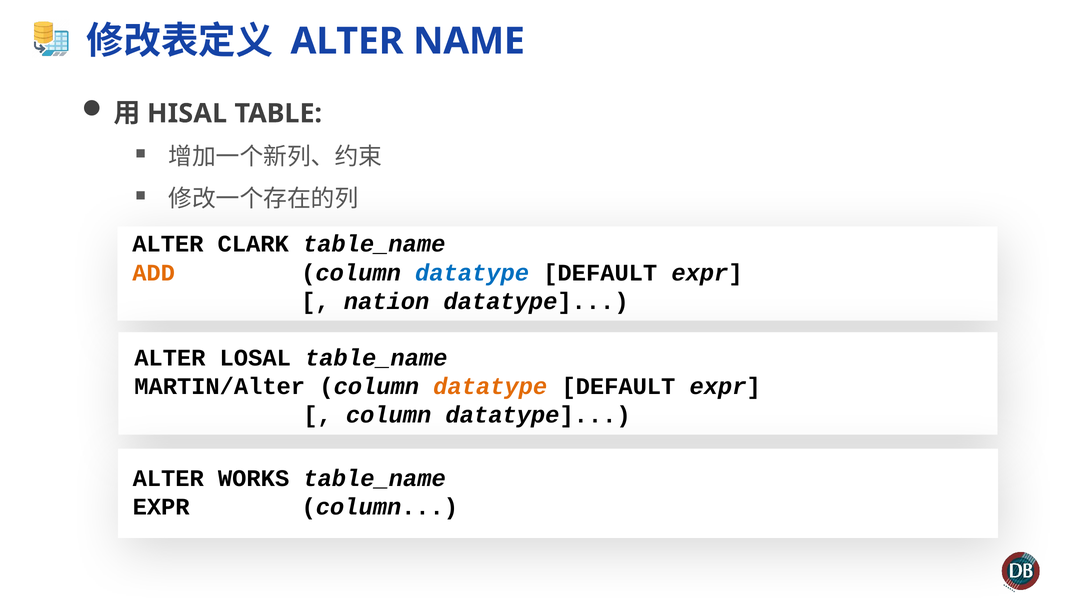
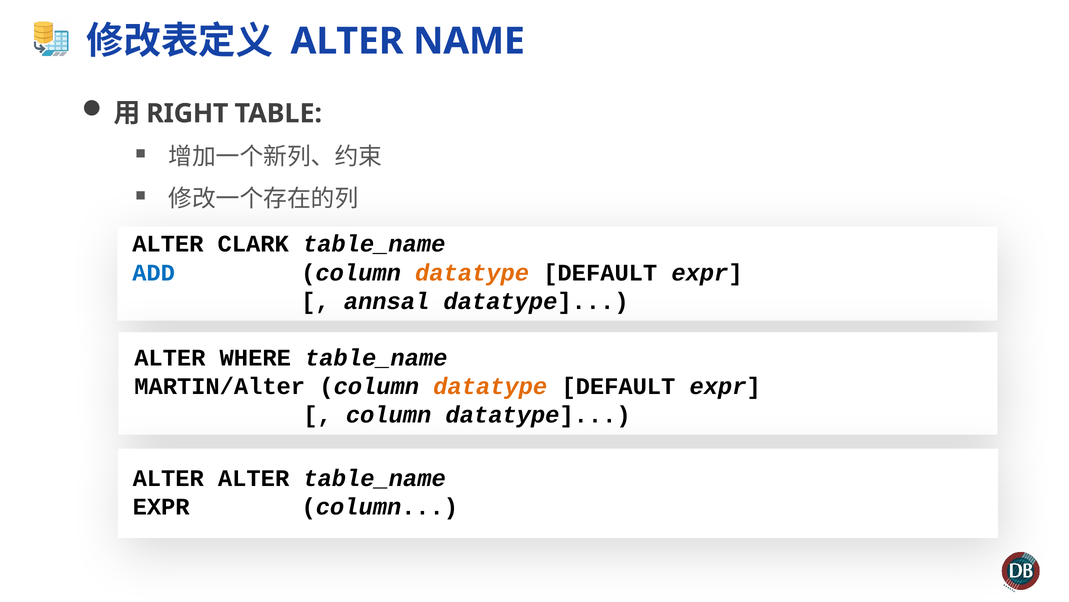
HISAL: HISAL -> RIGHT (187, 113)
ADD colour: orange -> blue (154, 272)
datatype colour: blue -> orange (472, 272)
nation: nation -> annsal (387, 301)
LOSAL: LOSAL -> WHERE (255, 357)
ALTER WORKS: WORKS -> ALTER (254, 478)
